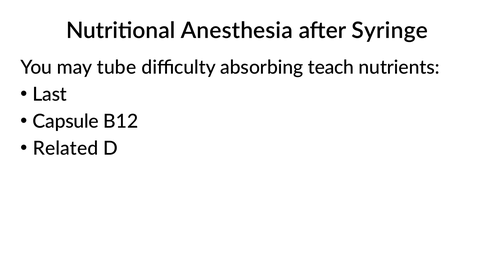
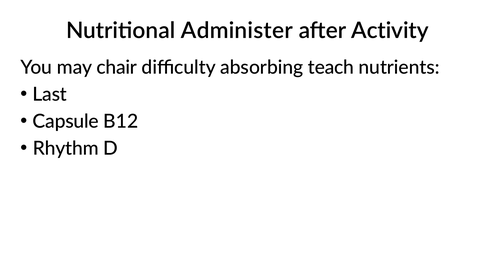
Anesthesia: Anesthesia -> Administer (237, 31)
Syringe: Syringe -> Activity (390, 31)
tube: tube -> chair (117, 68)
Related: Related -> Rhythm (66, 149)
